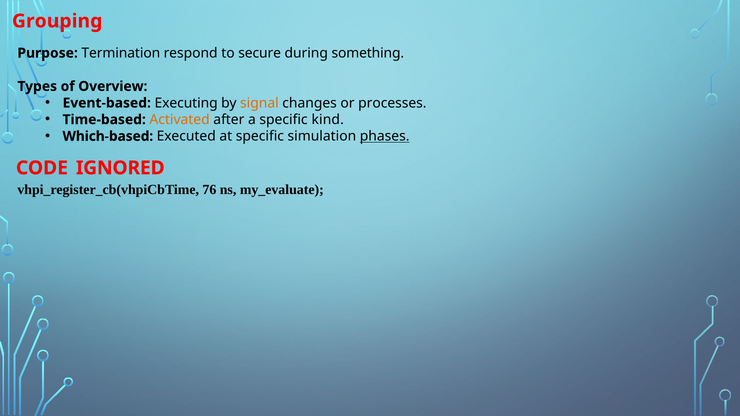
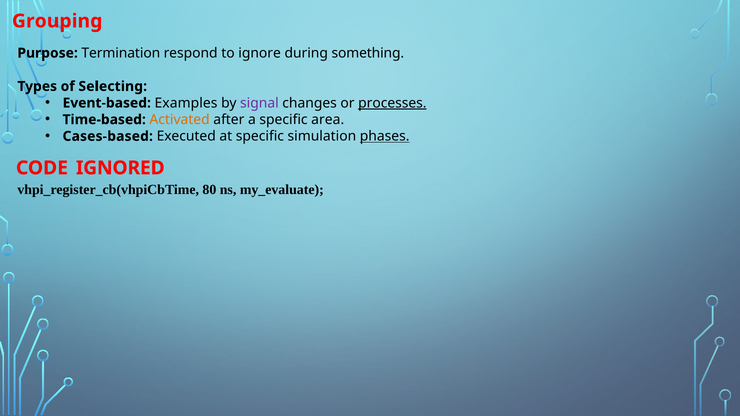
secure: secure -> ignore (260, 53)
Overview: Overview -> Selecting (113, 86)
Executing: Executing -> Examples (186, 103)
signal colour: orange -> purple (259, 103)
processes underline: none -> present (392, 103)
kind: kind -> area (328, 120)
Which-based: Which-based -> Cases-based (108, 136)
76: 76 -> 80 (209, 190)
